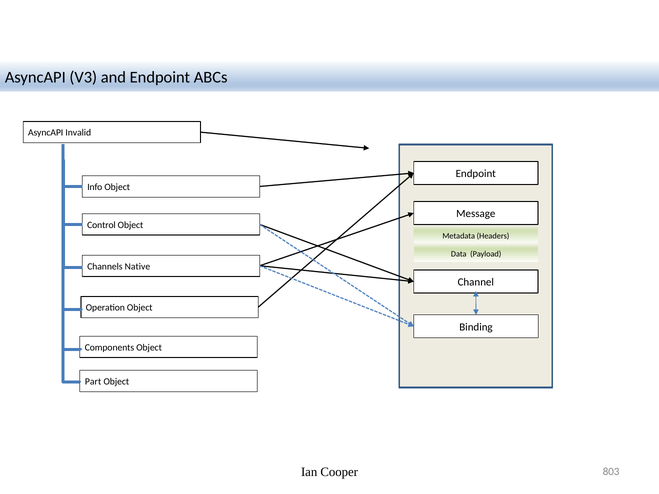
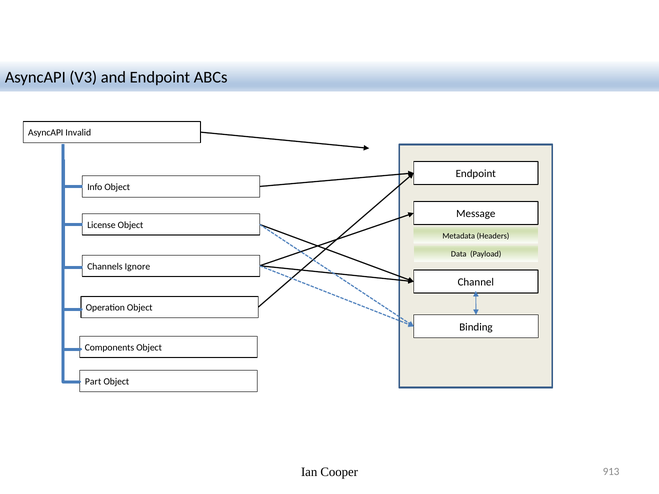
Control: Control -> License (101, 225)
Native: Native -> Ignore (137, 267)
803: 803 -> 913 (611, 472)
